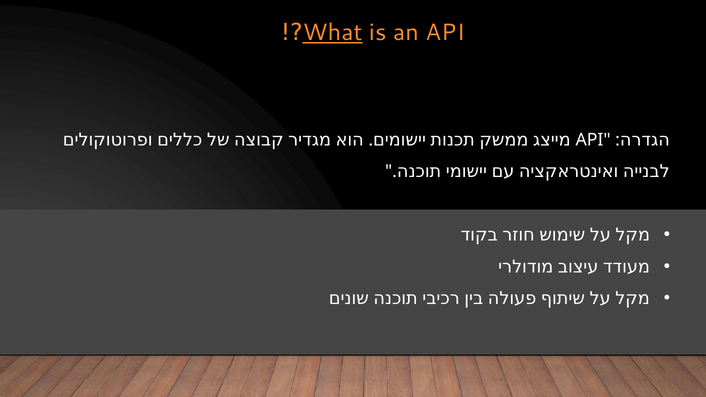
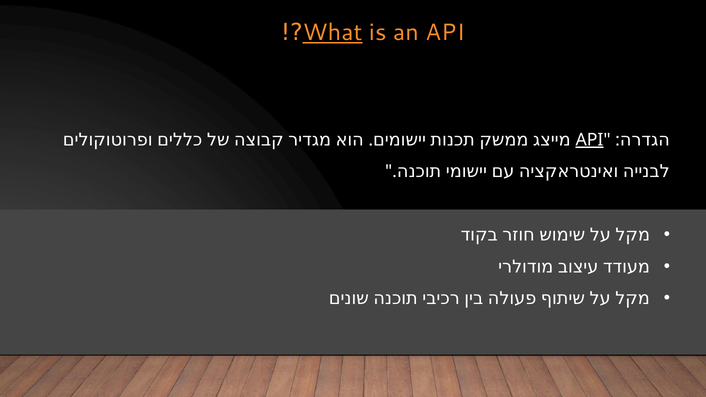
API underline: none -> present (589, 140)
